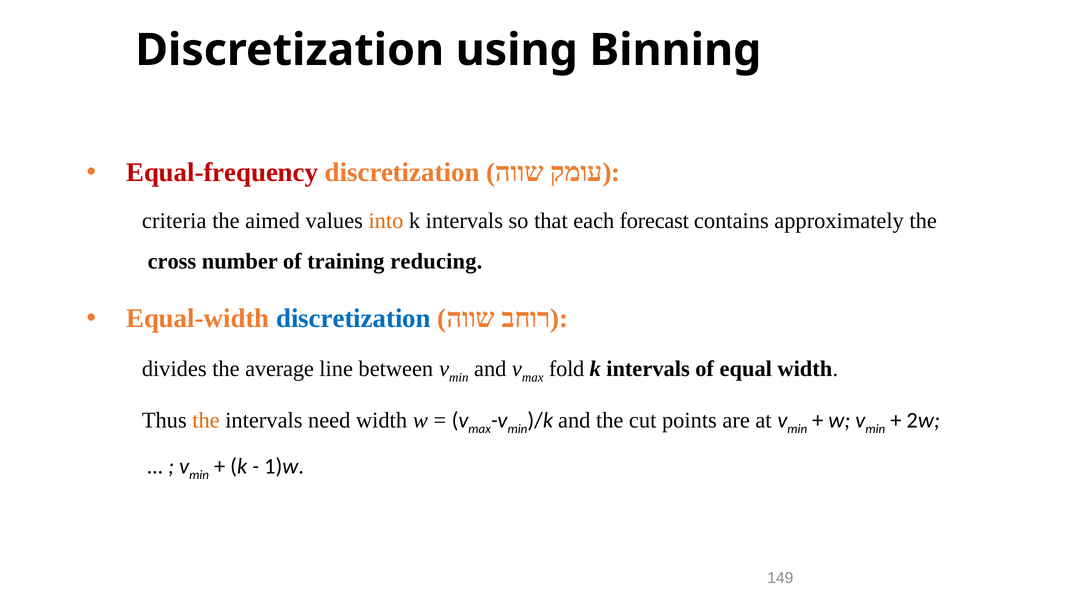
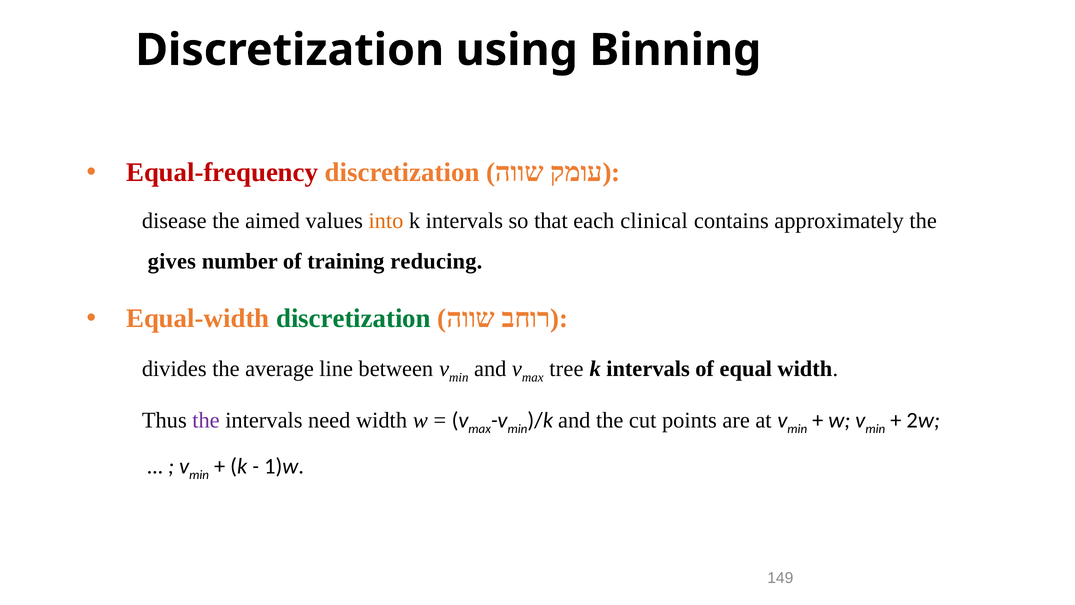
criteria: criteria -> disease (174, 221)
forecast: forecast -> clinical (654, 221)
cross: cross -> gives (172, 261)
discretization colour: blue -> green (353, 318)
fold: fold -> tree (566, 369)
the colour: orange -> purple (206, 420)
